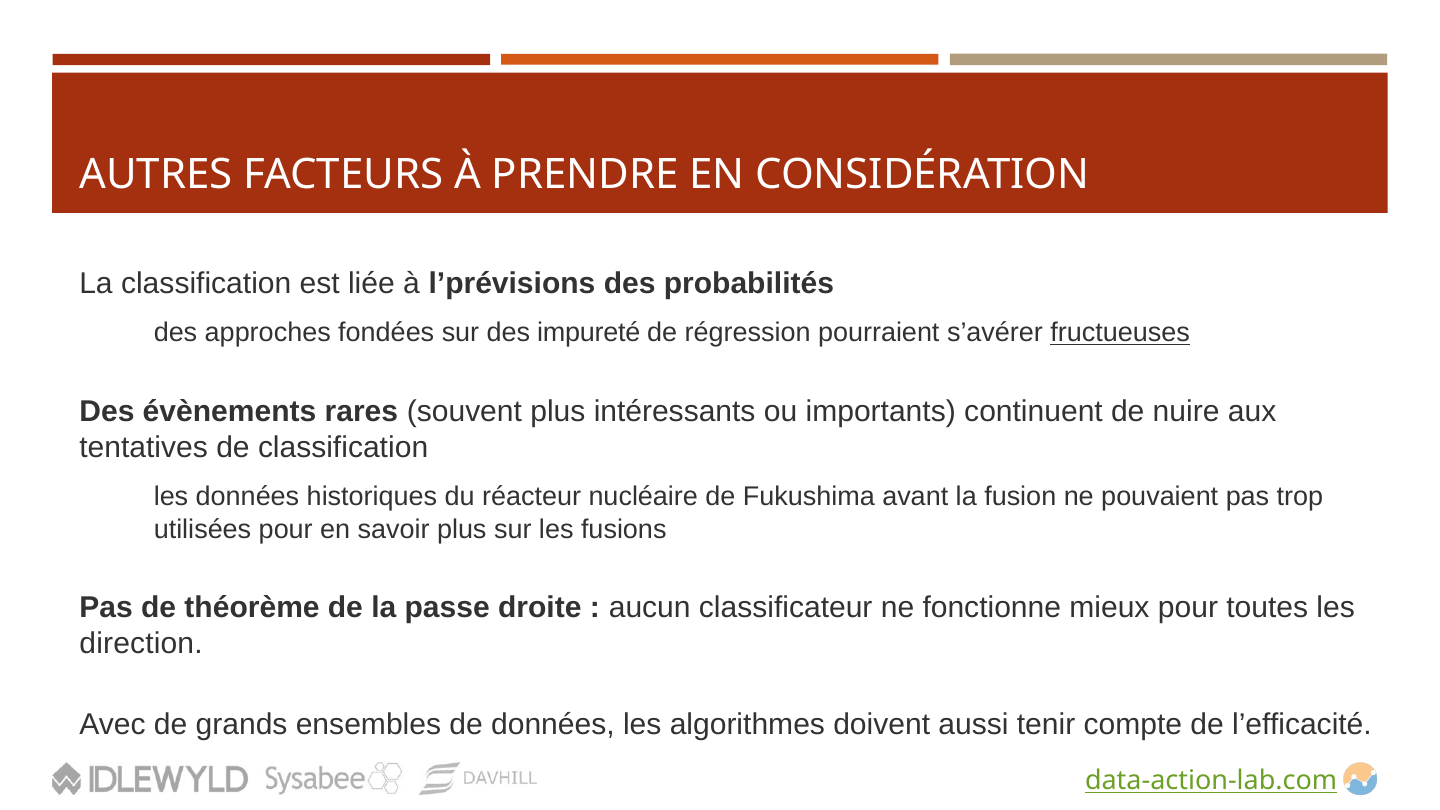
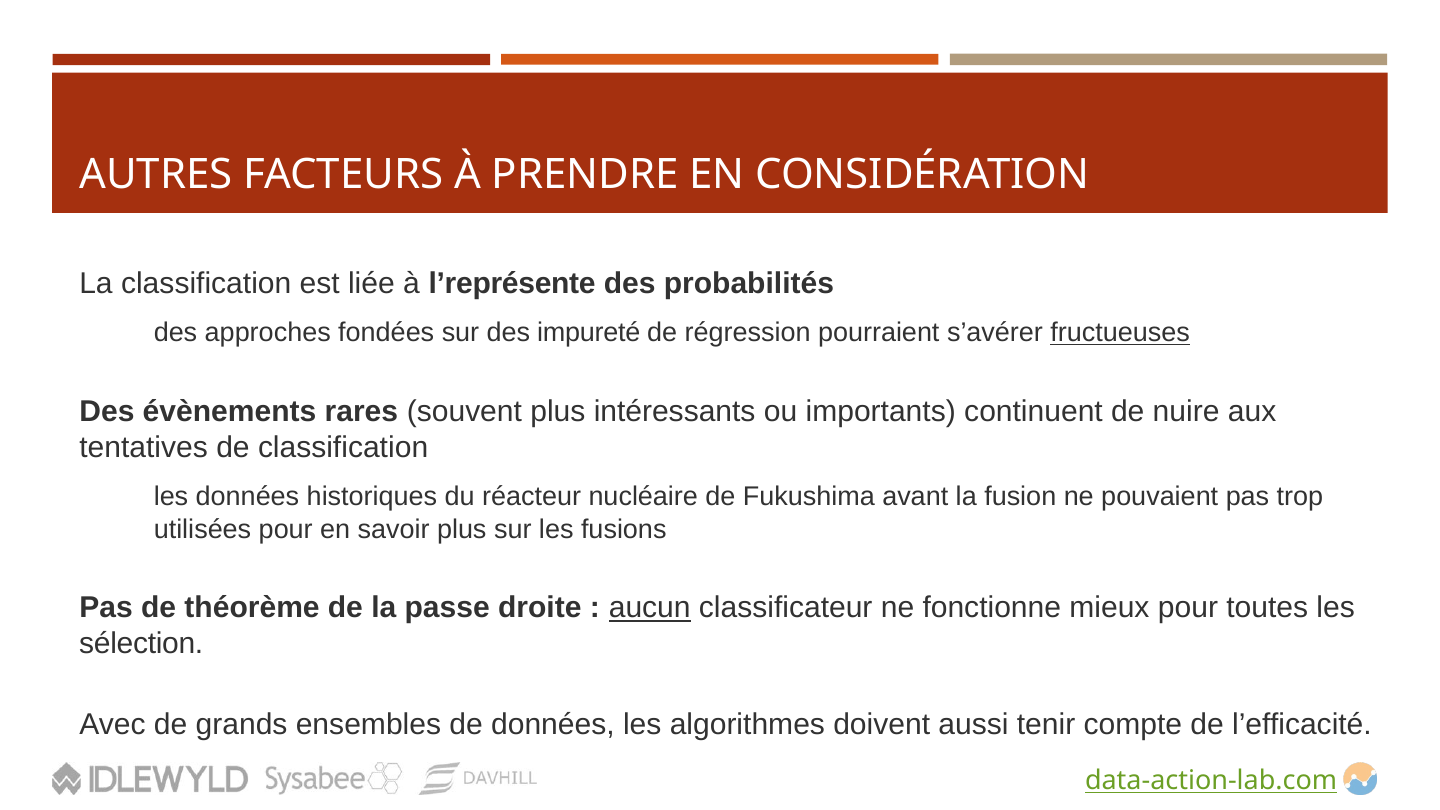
l’prévisions: l’prévisions -> l’représente (512, 284)
aucun underline: none -> present (650, 608)
direction: direction -> sélection (141, 644)
